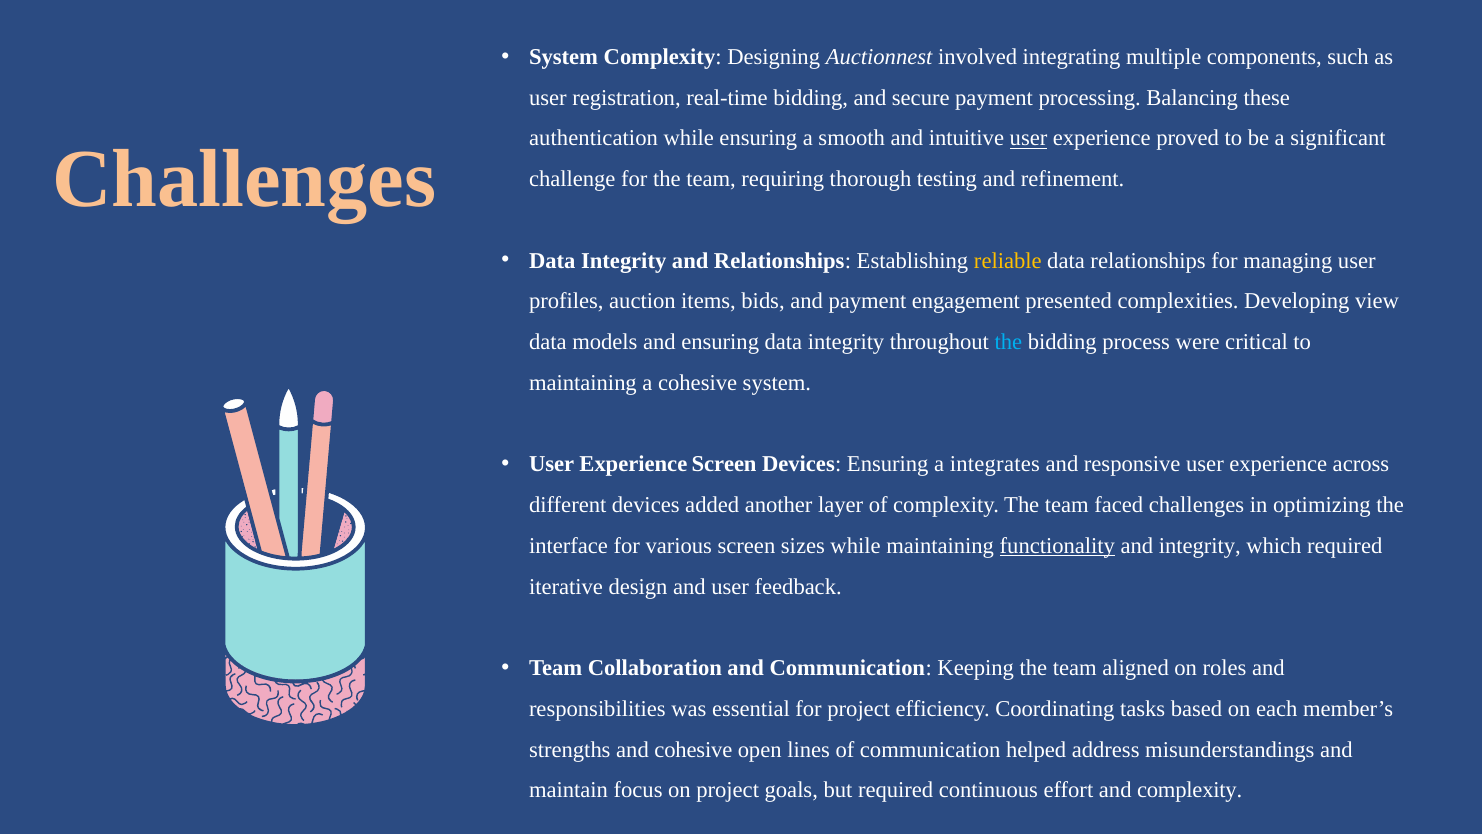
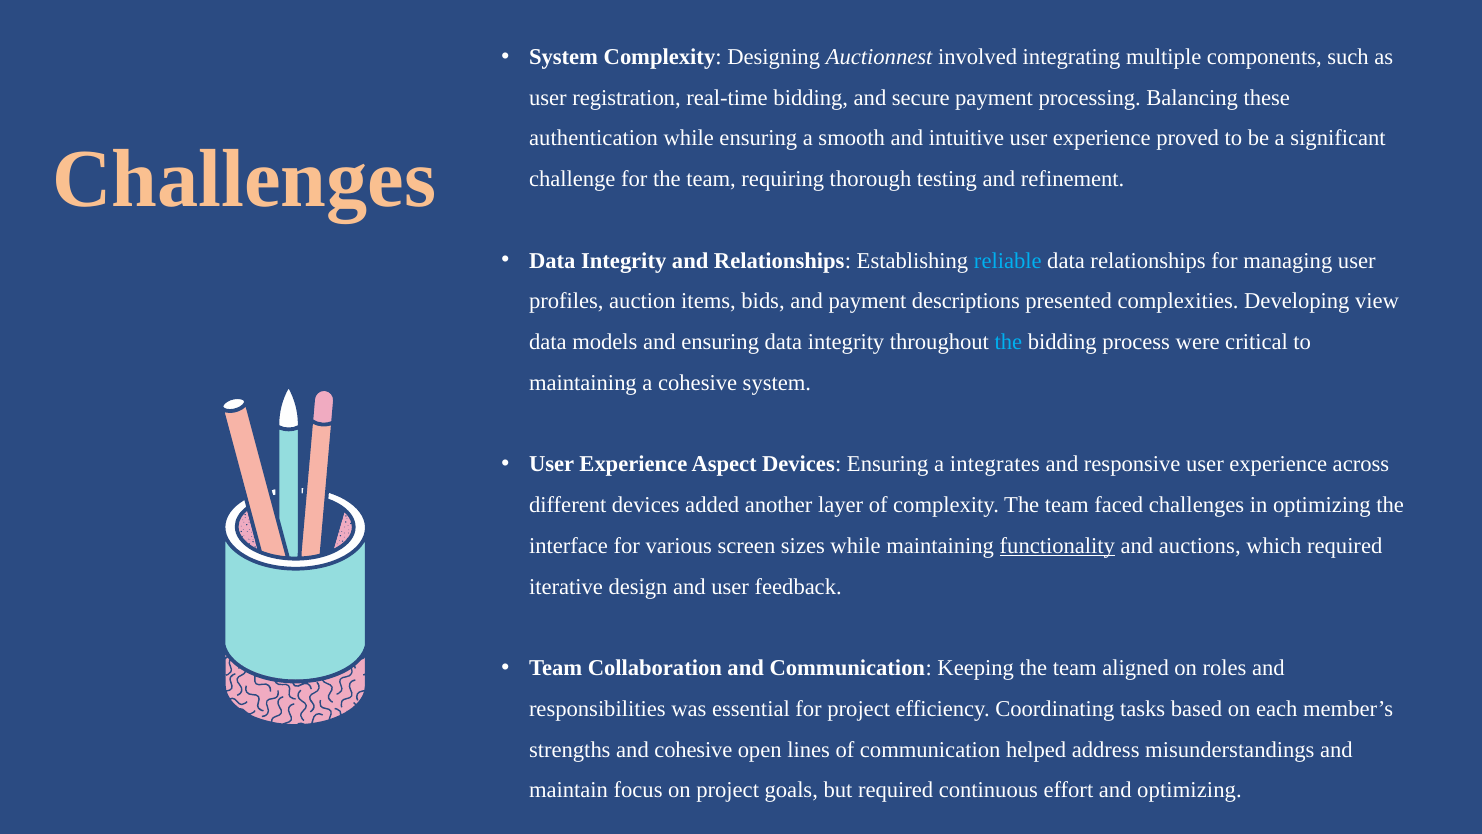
user underline: present -> none (1029, 138)
reliable colour: yellow -> light blue (1008, 261)
engagement: engagement -> descriptions (966, 301)
Experience Screen: Screen -> Aspect (724, 464)
and integrity: integrity -> auctions (1200, 546)
and complexity: complexity -> optimizing (1189, 790)
